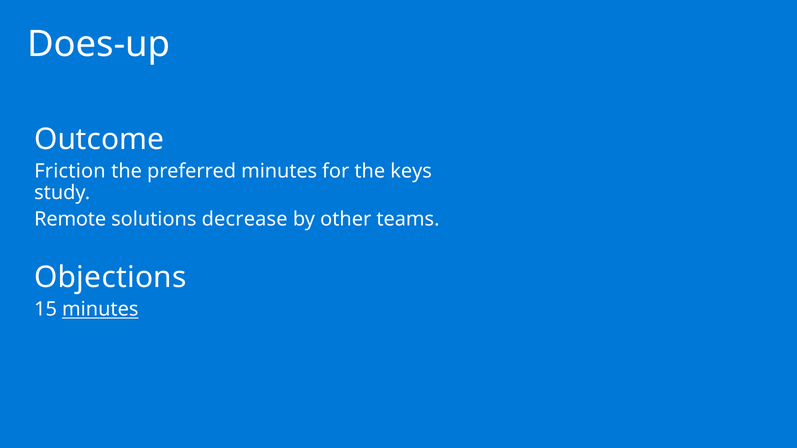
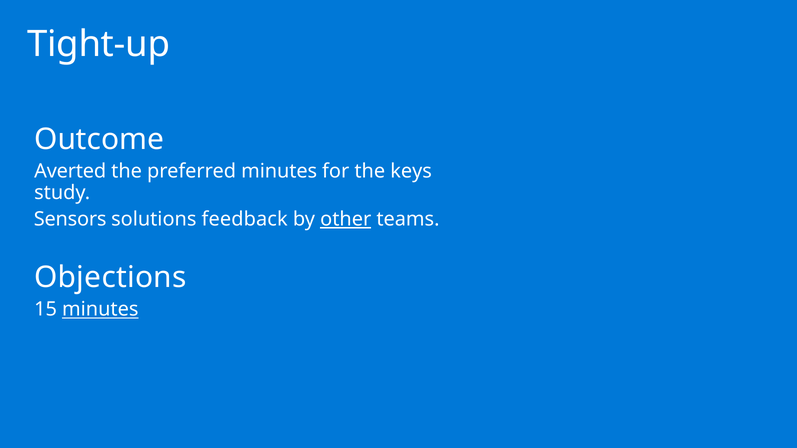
Does-up: Does-up -> Tight-up (99, 44)
Friction: Friction -> Averted (70, 171)
Remote: Remote -> Sensors (70, 219)
decrease: decrease -> feedback (245, 219)
other underline: none -> present (346, 219)
